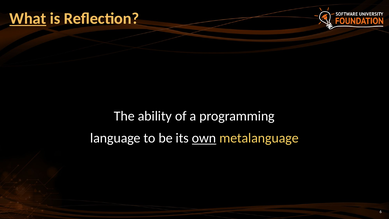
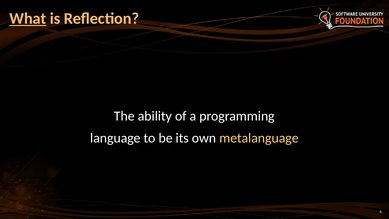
own underline: present -> none (204, 138)
